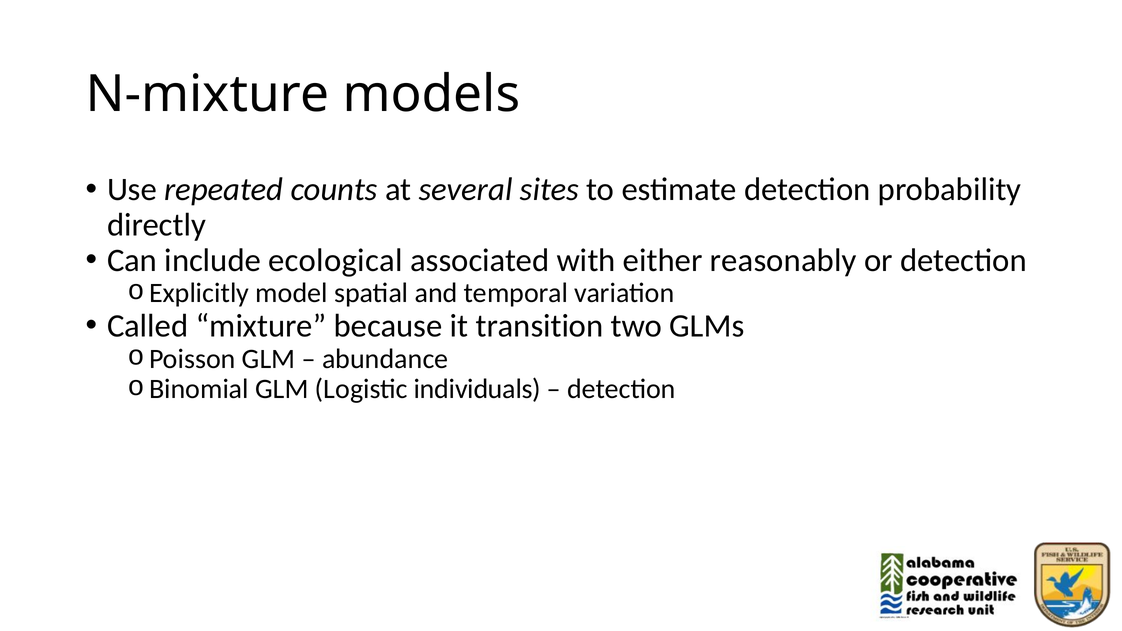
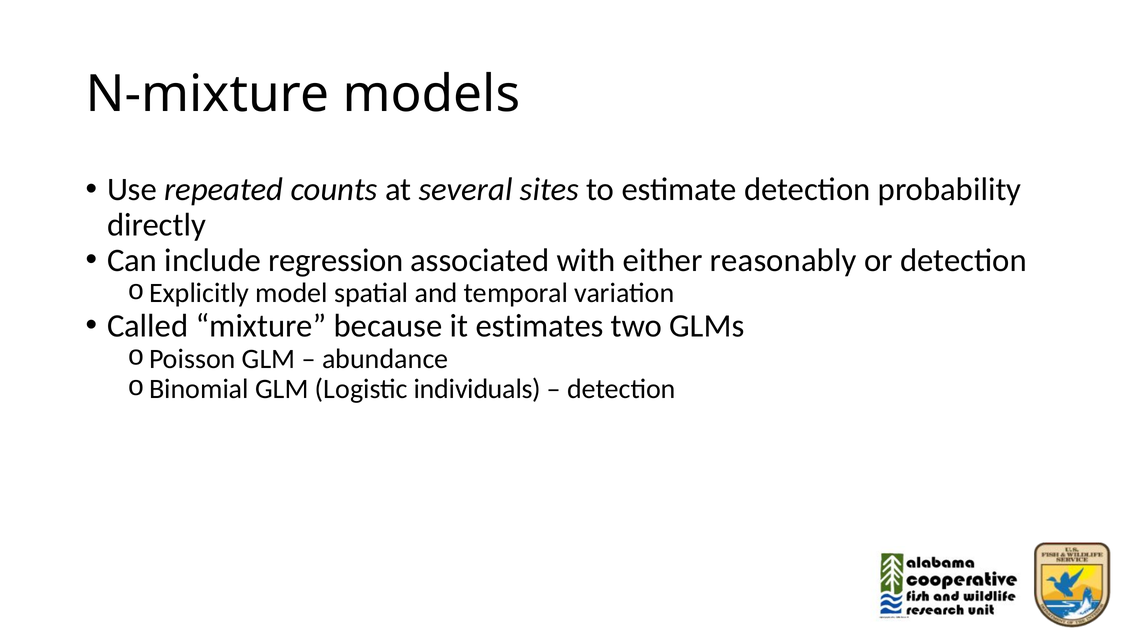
ecological: ecological -> regression (336, 260)
transition: transition -> estimates (540, 326)
